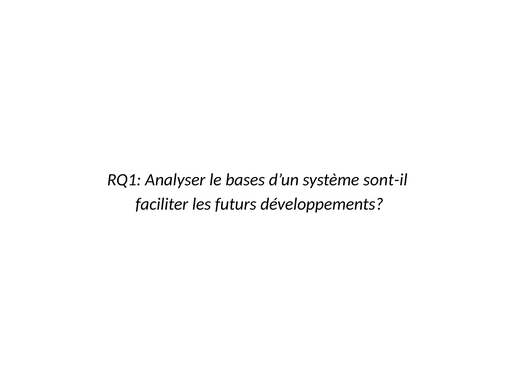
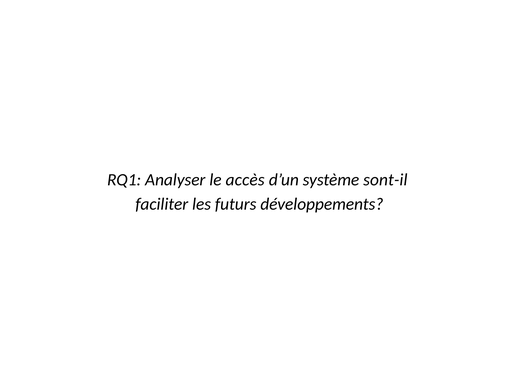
bases: bases -> accès (245, 180)
